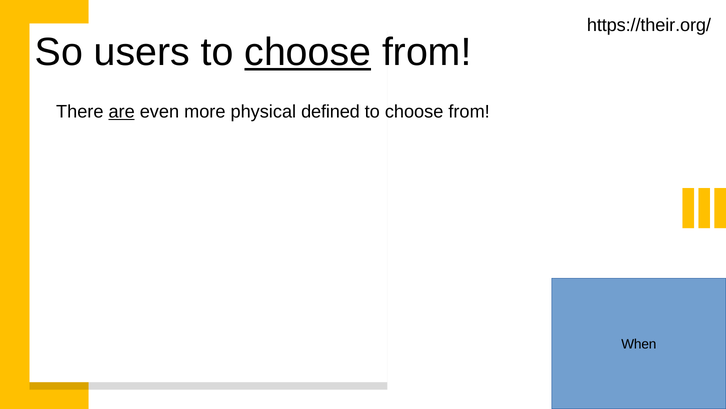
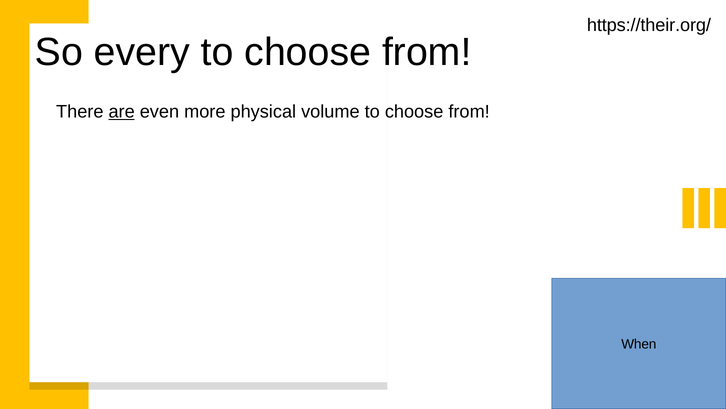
users: users -> every (142, 52)
choose underline: present -> none (308, 52)
defined: defined -> volume (330, 112)
